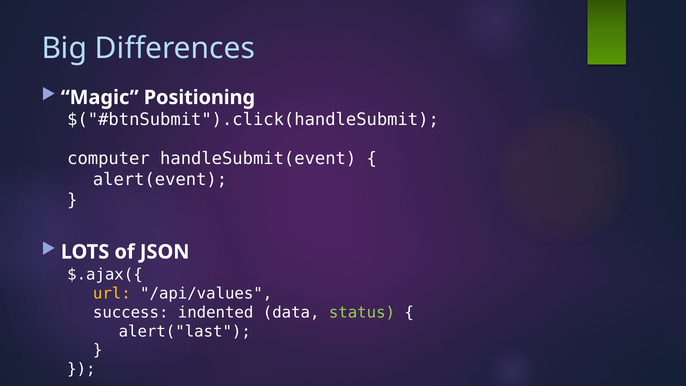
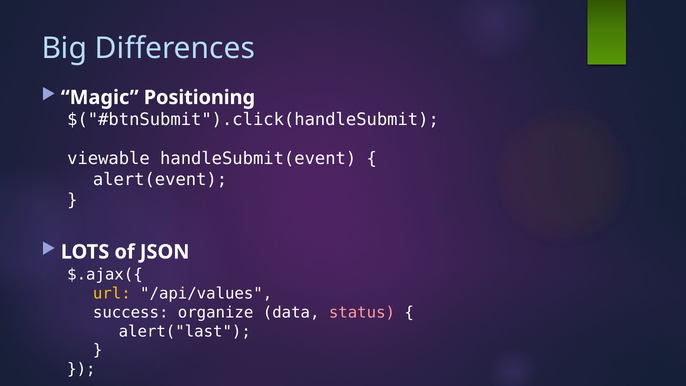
computer: computer -> viewable (108, 158)
indented: indented -> organize (216, 312)
status colour: light green -> pink (362, 312)
